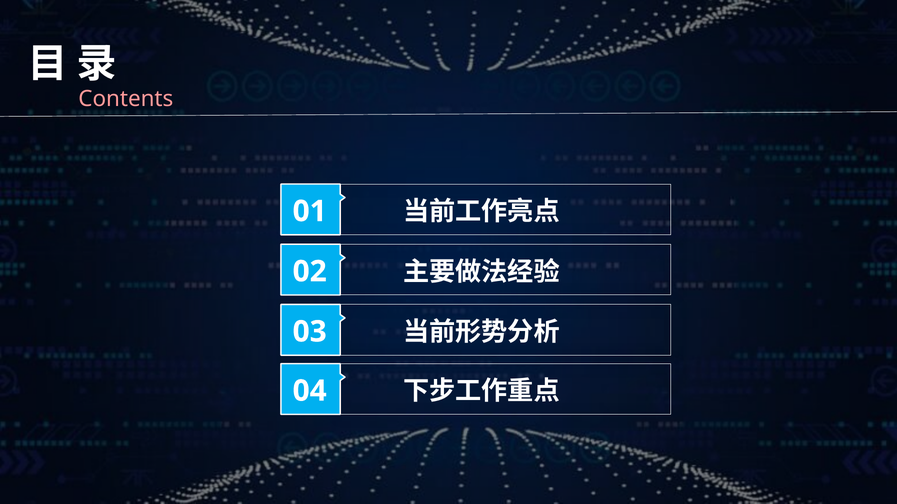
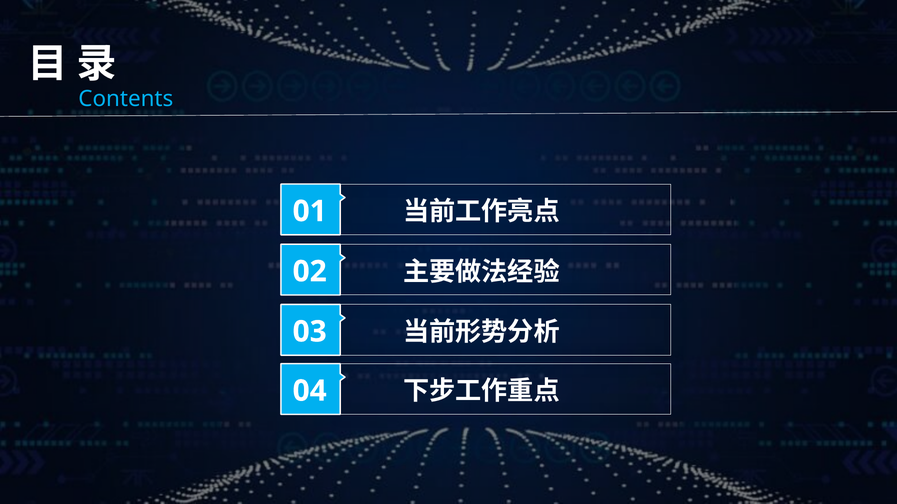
Contents colour: pink -> light blue (126, 99)
